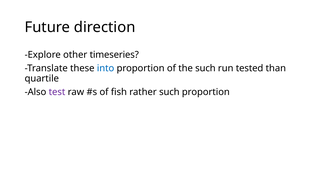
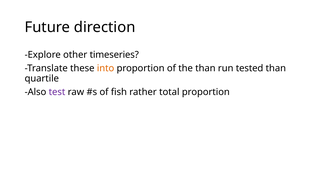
into colour: blue -> orange (106, 68)
the such: such -> than (205, 68)
rather such: such -> total (169, 92)
